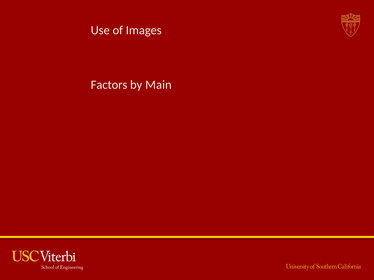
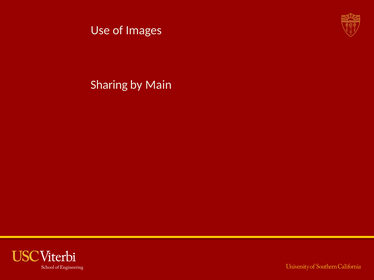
Factors: Factors -> Sharing (109, 85)
